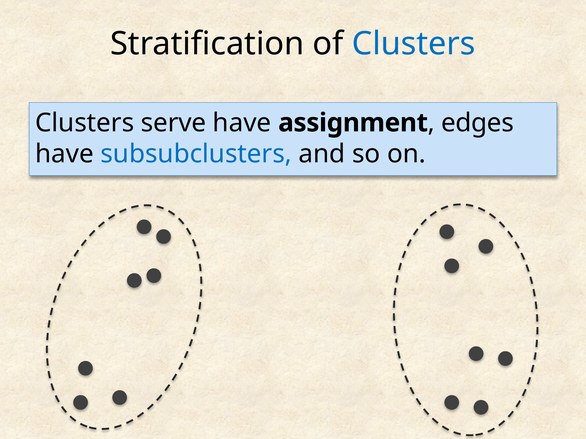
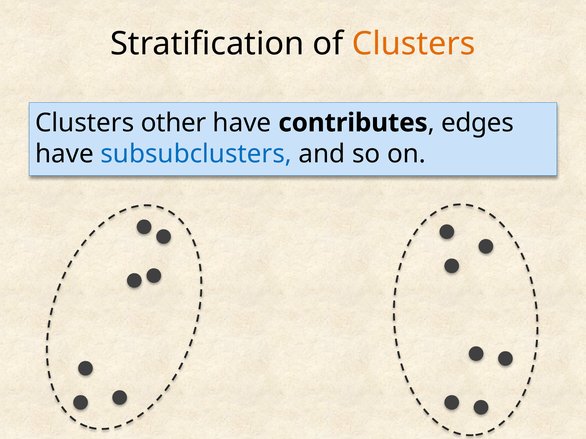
Clusters colour: blue -> orange (414, 44)
serve: serve -> other (174, 123)
assignment: assignment -> contributes (353, 123)
